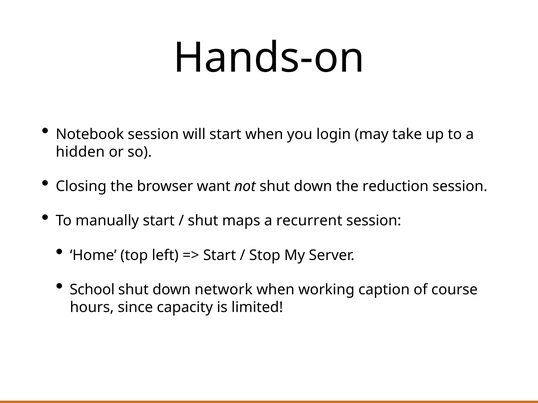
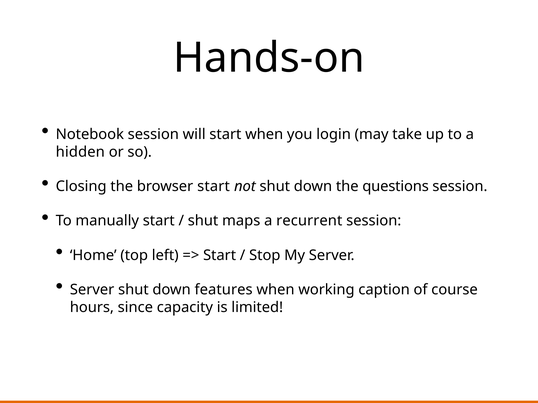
browser want: want -> start (214, 187)
reduction: reduction -> questions (396, 187)
School: School -> Server (92, 290)
network: network -> features (224, 290)
